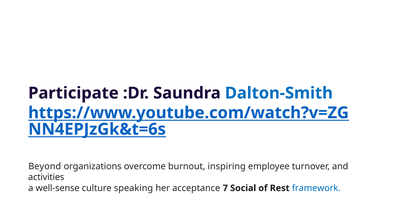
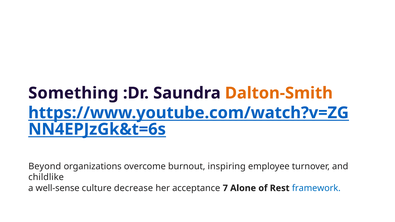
Participate: Participate -> Something (73, 93)
Dalton-Smith colour: blue -> orange (279, 93)
activities: activities -> childlike (46, 177)
speaking: speaking -> decrease (133, 188)
Social: Social -> Alone (243, 188)
